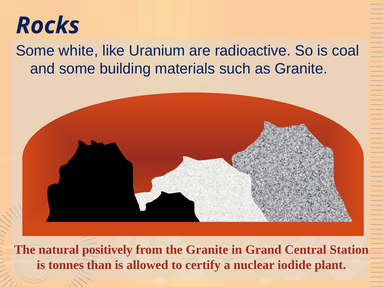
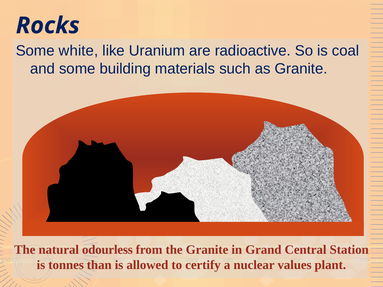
positively: positively -> odourless (107, 250)
iodide: iodide -> values (295, 265)
